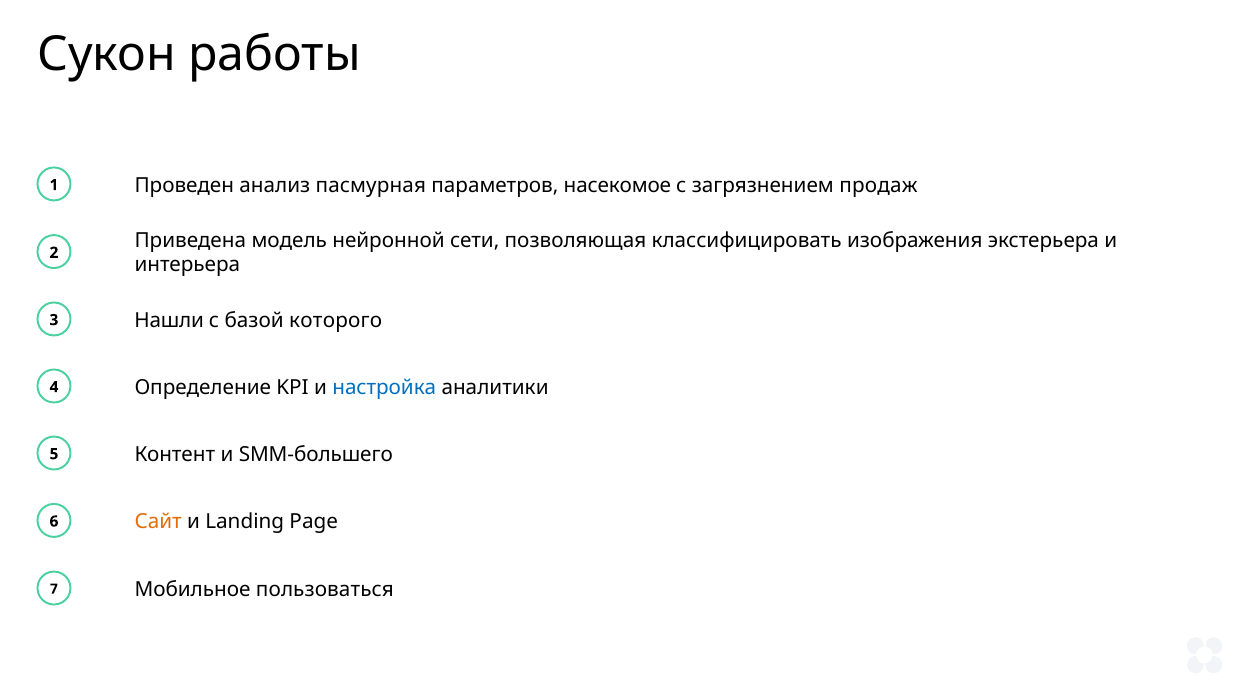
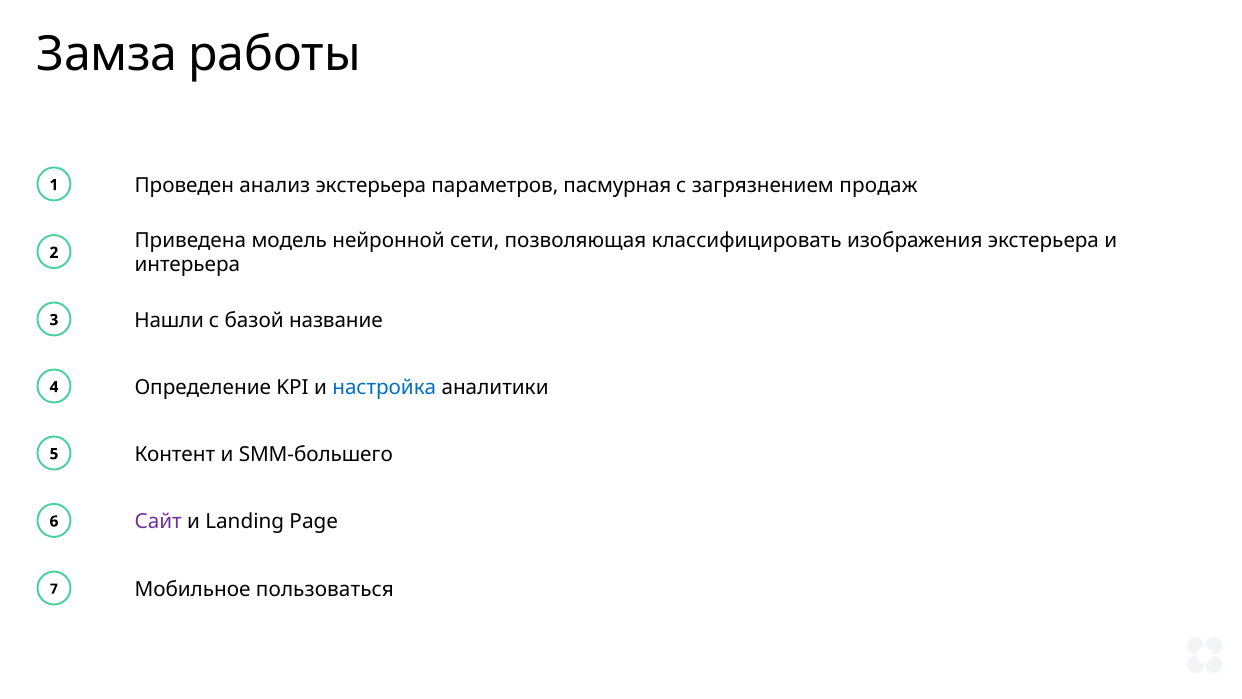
Сукон: Сукон -> Замза (107, 54)
анализ пасмурная: пасмурная -> экстерьера (371, 185)
насекомое: насекомое -> пасмурная (617, 185)
которого: которого -> название (336, 320)
Сайт colour: orange -> purple (158, 522)
